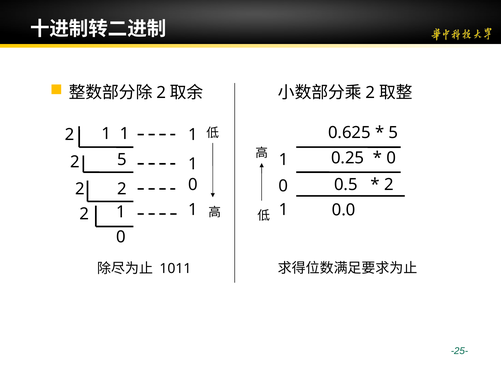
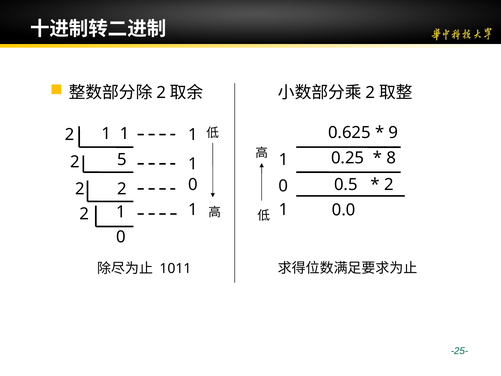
5: 5 -> 9 (393, 133)
0: 0 -> 8 (391, 158)
